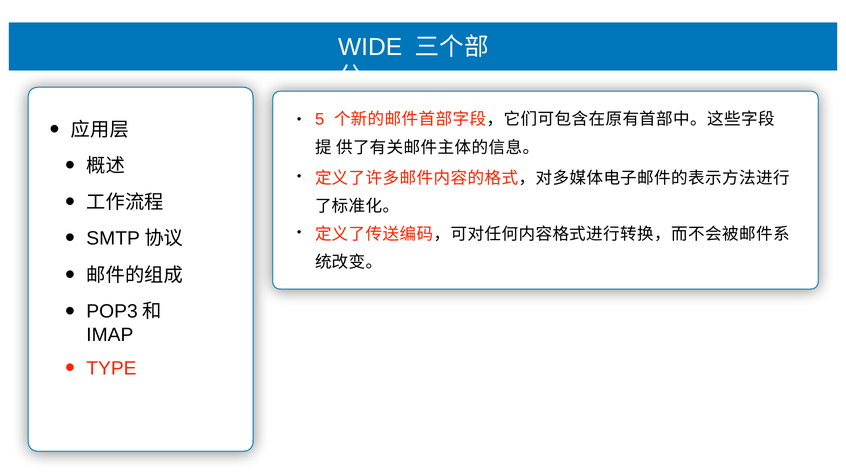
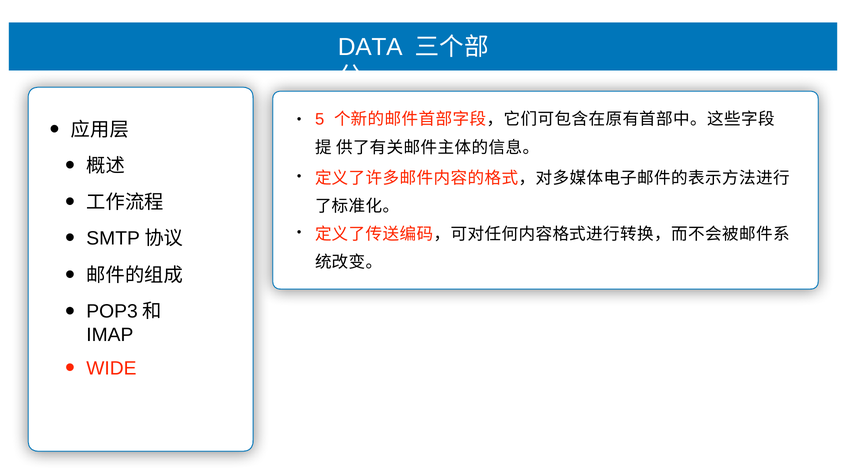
WIDE: WIDE -> DATA (370, 47)
TYPE: TYPE -> WIDE (111, 368)
